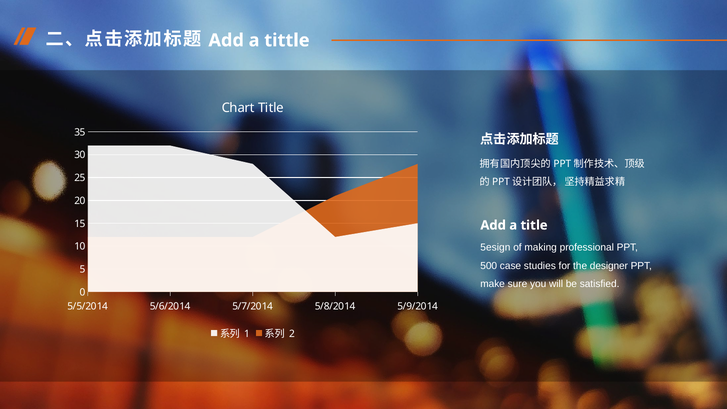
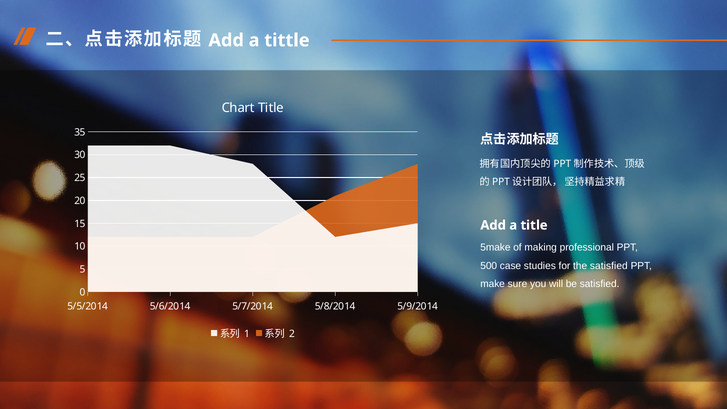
5esign: 5esign -> 5make (495, 247)
the designer: designer -> satisfied (609, 266)
